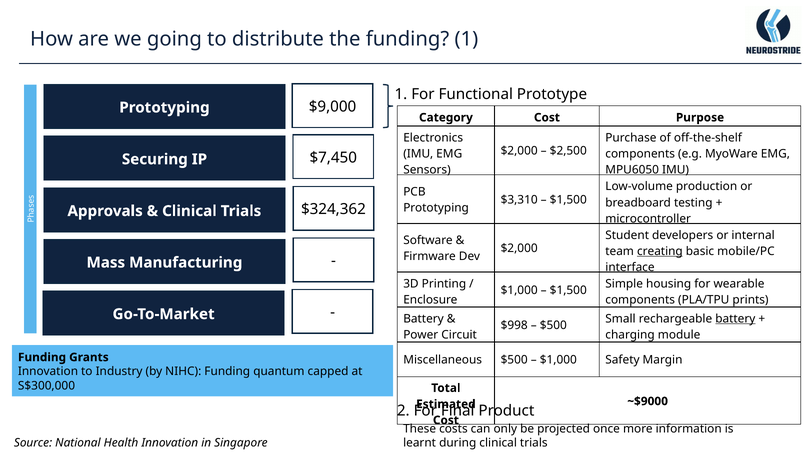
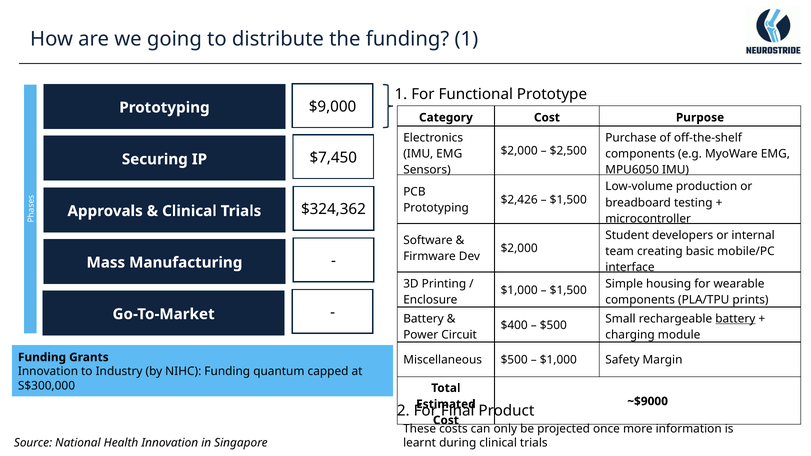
$3,310: $3,310 -> $2,426 (519, 200)
creating underline: present -> none (660, 251)
$998: $998 -> $400 (514, 325)
